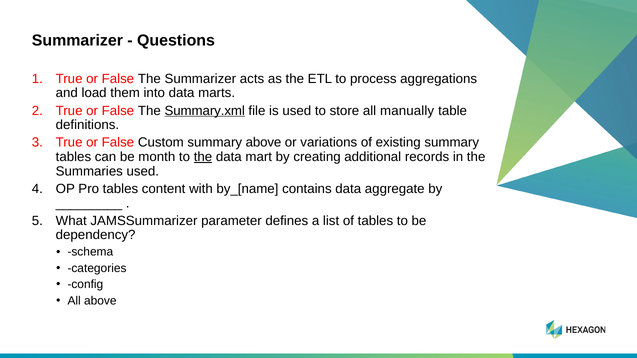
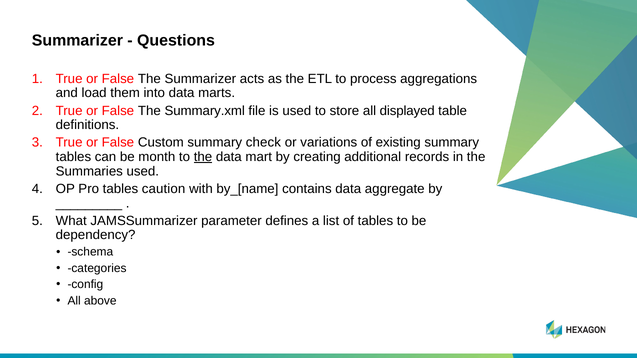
Summary.xml underline: present -> none (205, 111)
manually: manually -> displayed (407, 111)
summary above: above -> check (263, 143)
content: content -> caution (164, 189)
